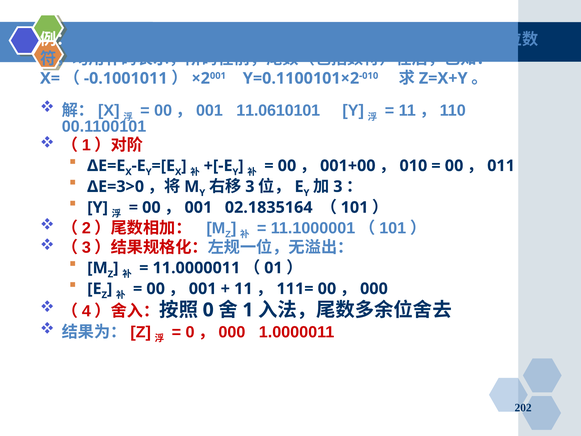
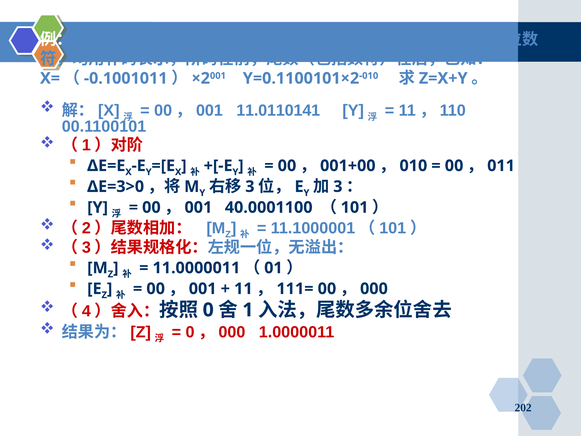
11.0610101: 11.0610101 -> 11.0110141 (278, 111)
02.1835164: 02.1835164 -> 40.0001100 (269, 207)
